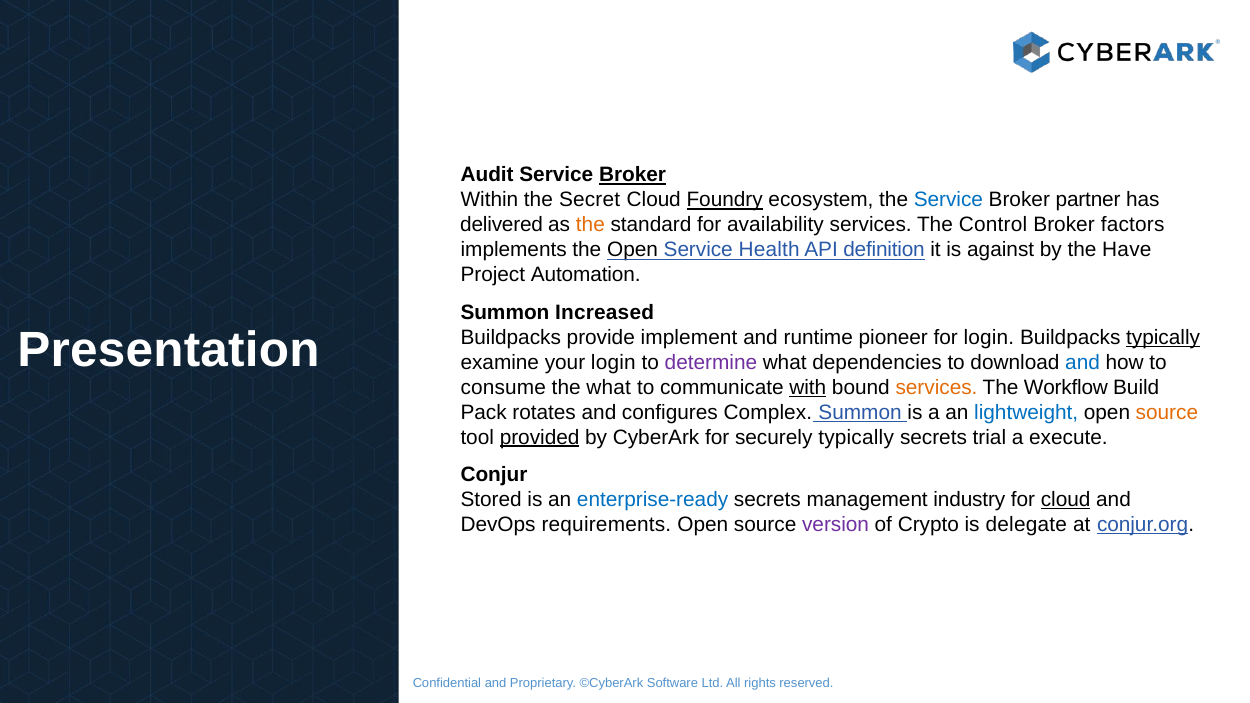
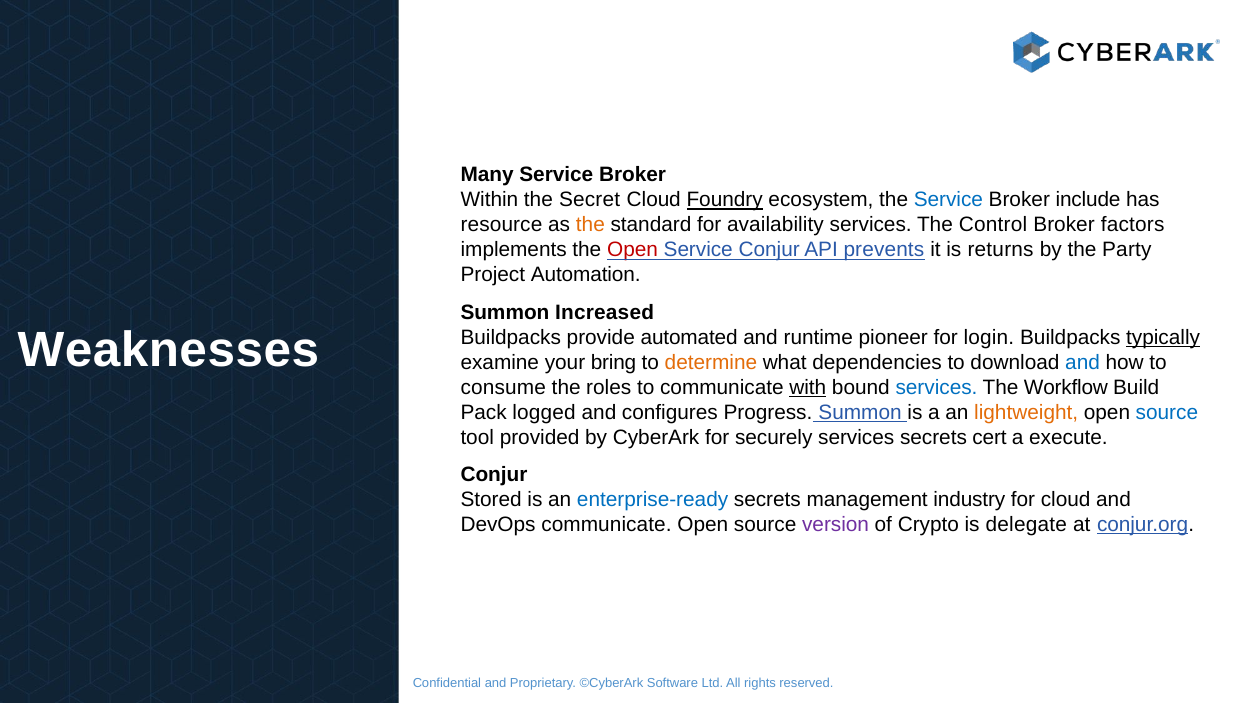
Audit: Audit -> Many (487, 175)
Broker underline: present -> none (633, 175)
partner: partner -> include (1088, 200)
delivered: delivered -> resource (501, 225)
Open colour: black -> red (633, 250)
Service Health: Health -> Conjur (769, 250)
definition: definition -> prevents (884, 250)
against: against -> returns (1001, 250)
Have: Have -> Party (1127, 250)
Presentation: Presentation -> Weaknesses (168, 350)
implement: implement -> automated (689, 337)
your login: login -> bring (614, 362)
determine colour: purple -> orange (711, 362)
the what: what -> roles (609, 387)
services colour: orange -> blue (936, 387)
rotates: rotates -> logged (544, 412)
Complex: Complex -> Progress (768, 412)
lightweight colour: blue -> orange (1026, 412)
source colour: orange -> blue (1167, 412)
provided underline: present -> none (540, 437)
securely typically: typically -> services (856, 437)
trial: trial -> cert (990, 437)
cloud underline: present -> none (1066, 500)
DevOps requirements: requirements -> communicate (606, 525)
